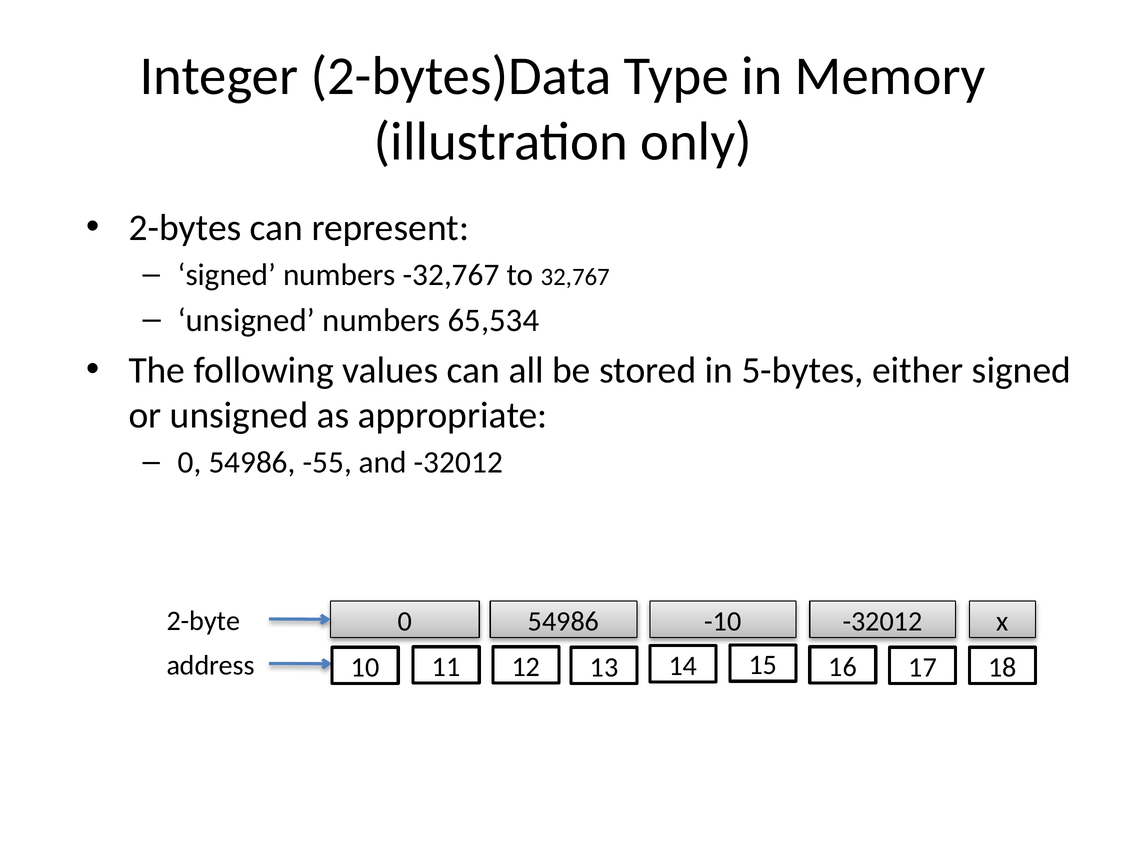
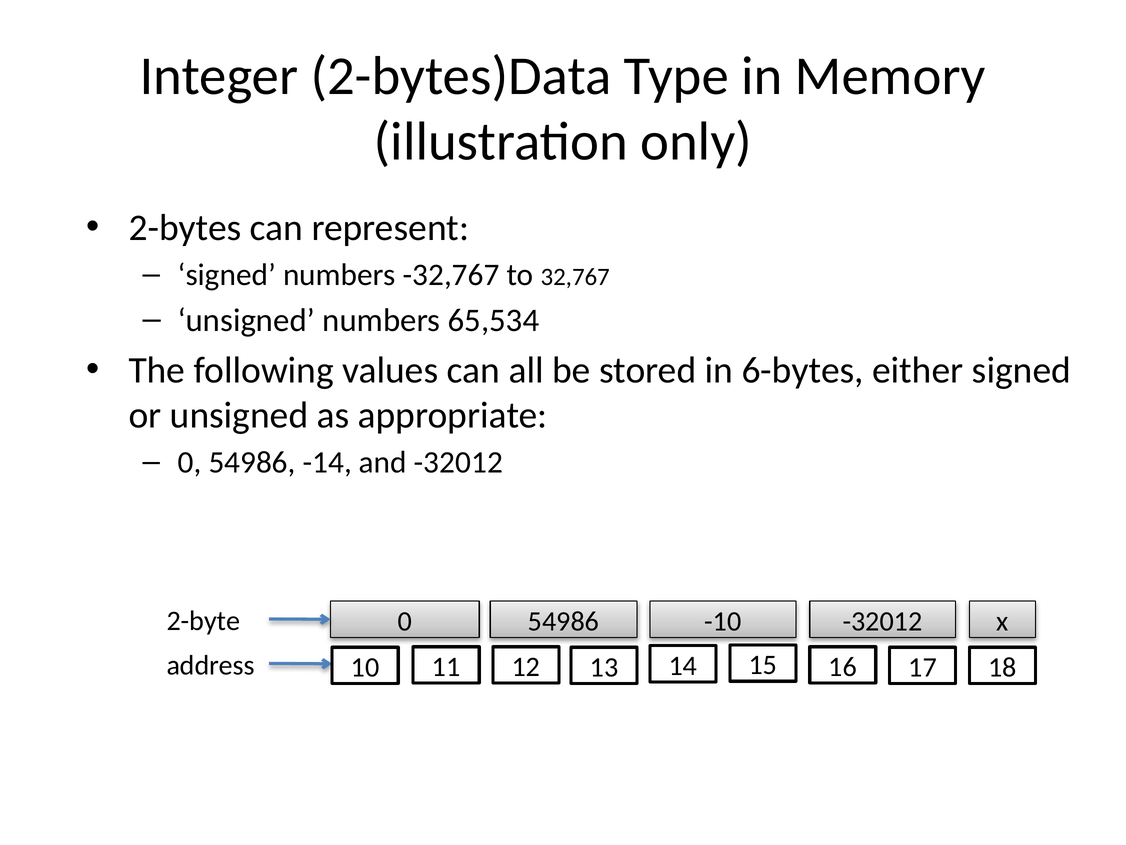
5-bytes: 5-bytes -> 6-bytes (803, 370)
-55: -55 -> -14 (327, 462)
